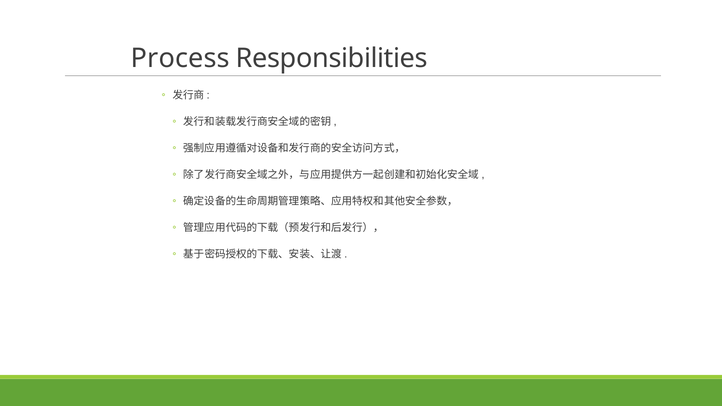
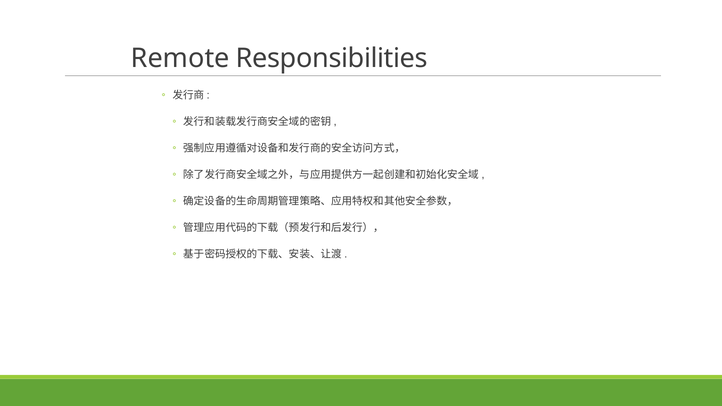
Process: Process -> Remote (180, 58)
